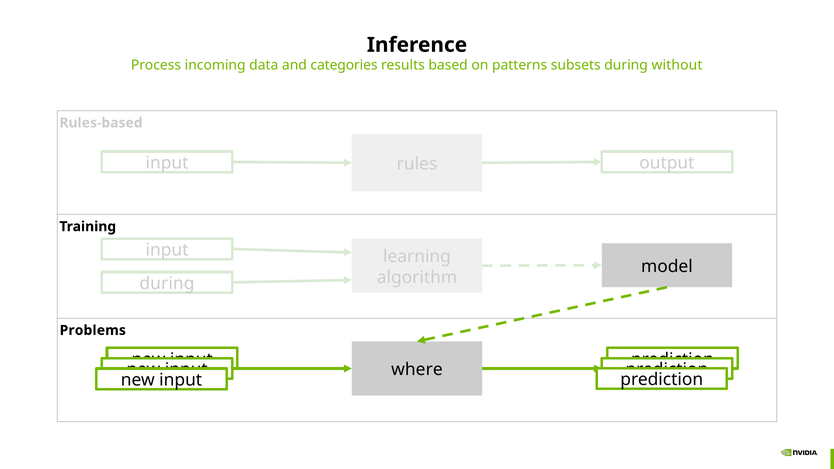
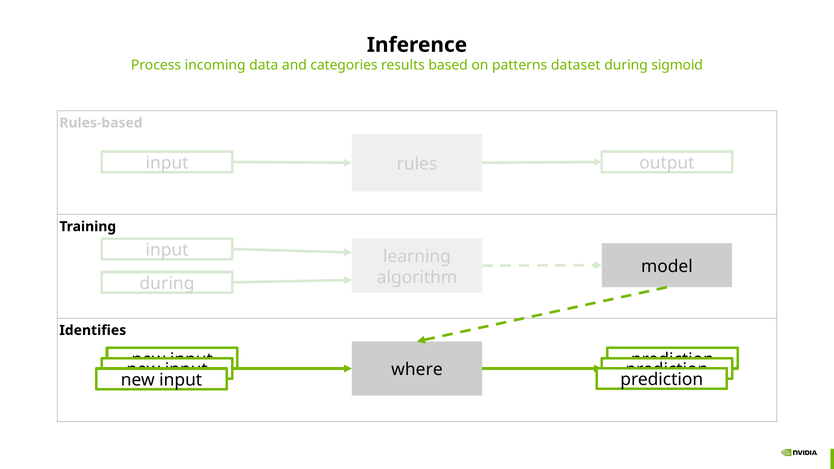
subsets: subsets -> dataset (576, 65)
without: without -> sigmoid (677, 65)
Problems: Problems -> Identifies (93, 330)
